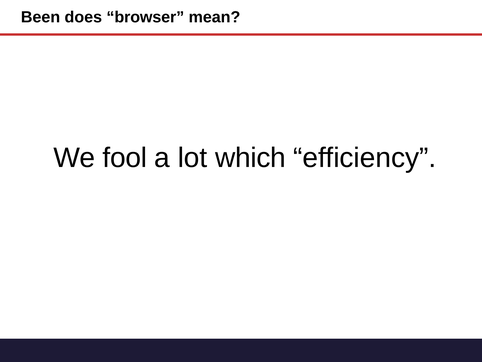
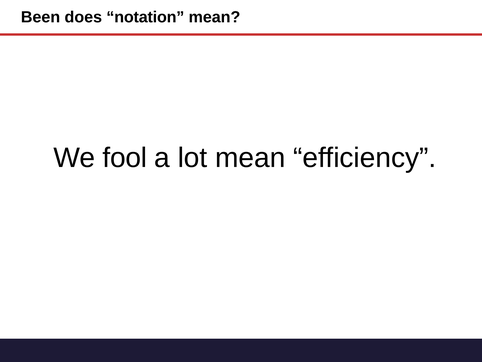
browser: browser -> notation (145, 17)
lot which: which -> mean (250, 158)
